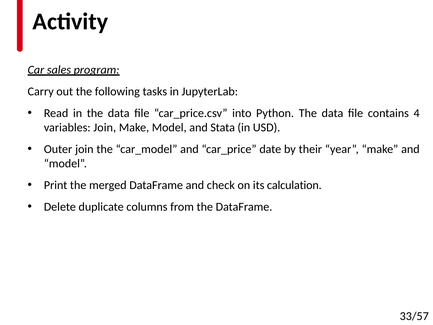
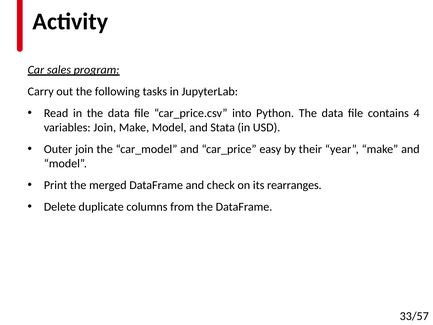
date: date -> easy (270, 149)
calculation: calculation -> rearranges (294, 185)
